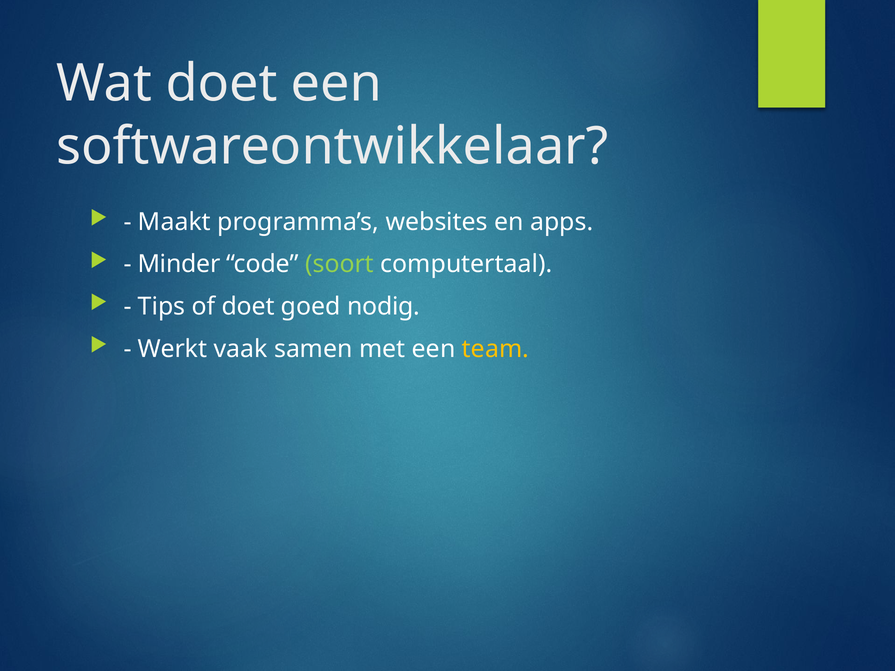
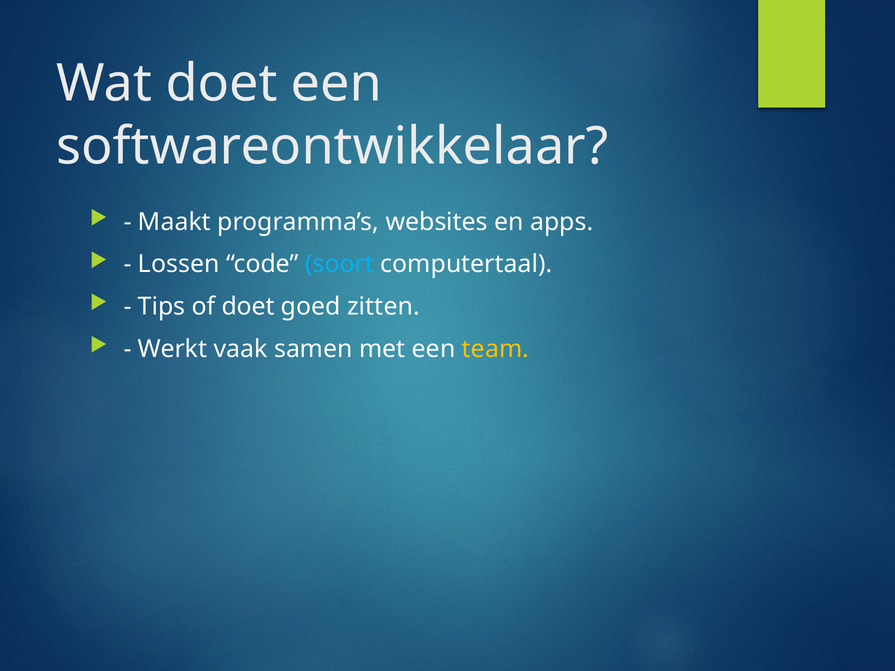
Minder: Minder -> Lossen (179, 264)
soort colour: light green -> light blue (340, 264)
nodig: nodig -> zitten (383, 307)
